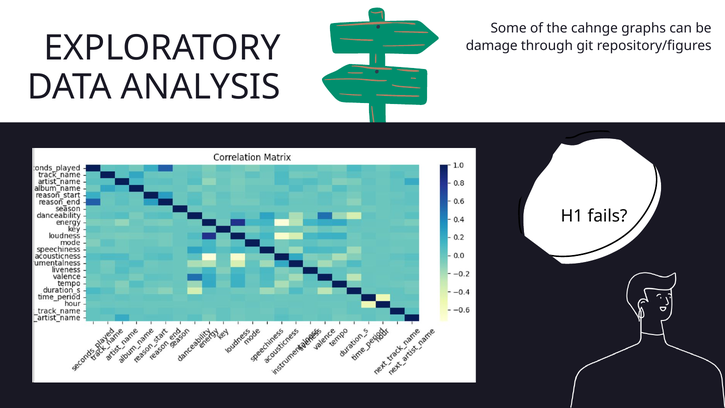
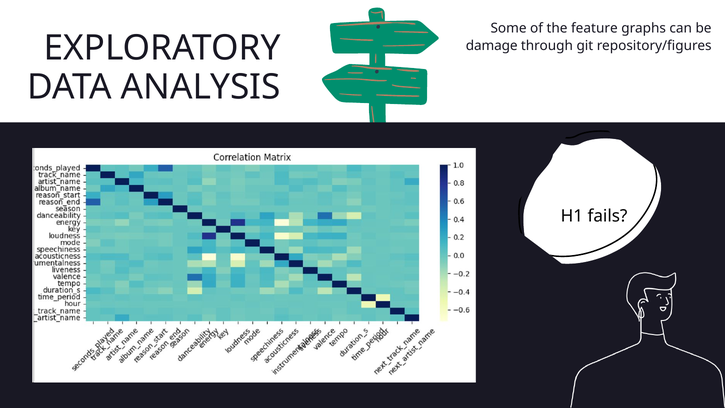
cahnge: cahnge -> feature (594, 28)
